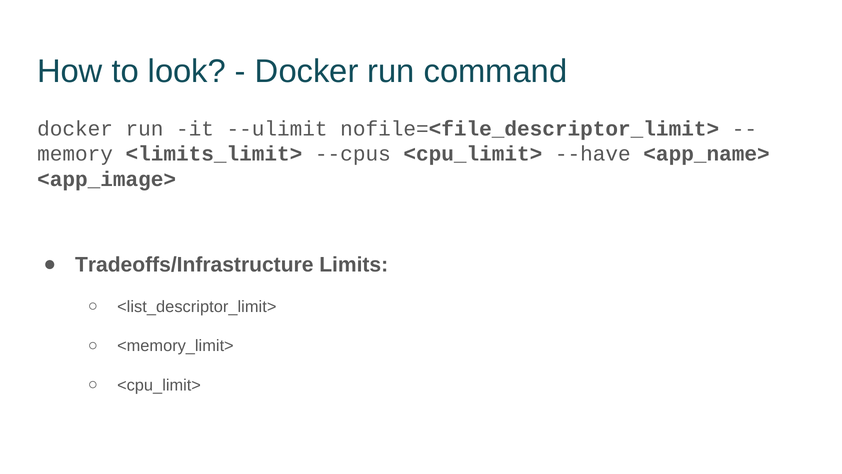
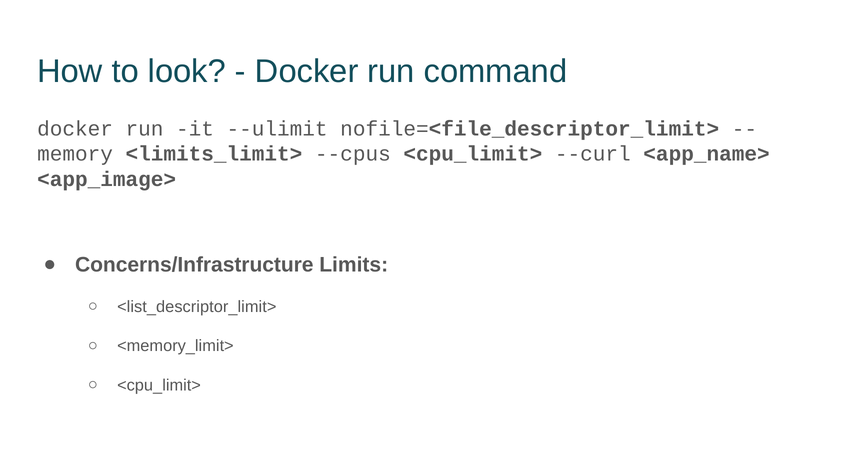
--have: --have -> --curl (593, 154)
Tradeoffs/Infrastructure: Tradeoffs/Infrastructure -> Concerns/Infrastructure (194, 265)
